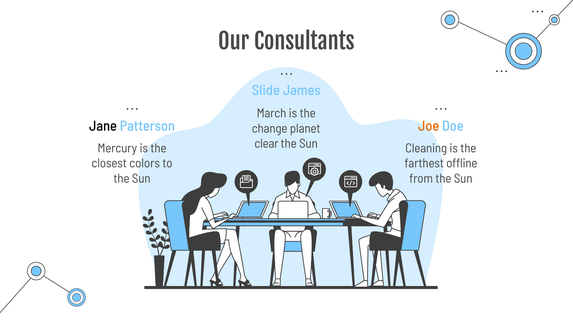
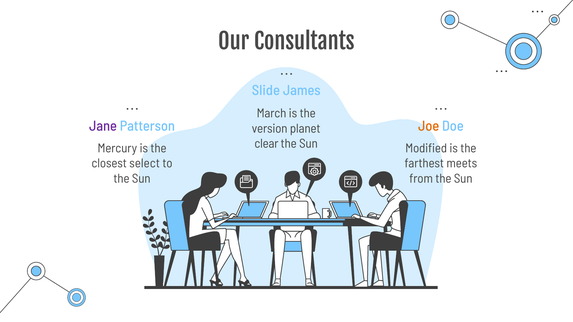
Jane colour: black -> purple (103, 126)
change: change -> version (270, 129)
Cleaning: Cleaning -> Modified (426, 148)
colors: colors -> select (145, 164)
offline: offline -> meets (462, 164)
